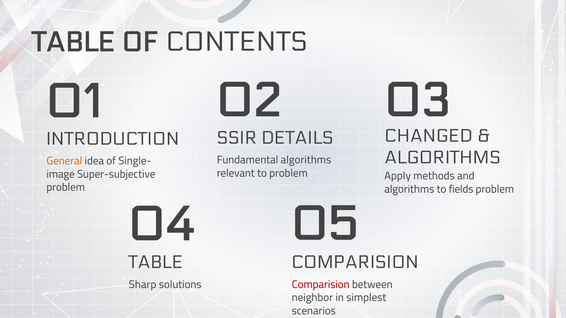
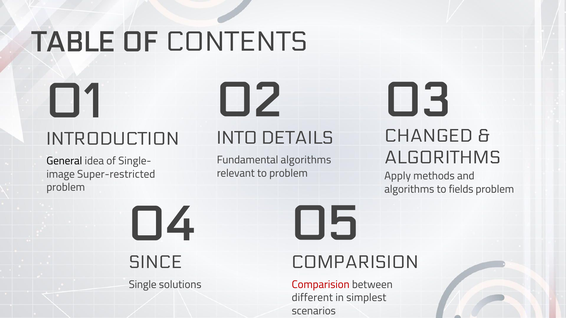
SSIR: SSIR -> INTO (237, 138)
General colour: orange -> black (64, 161)
Super-subjective: Super-subjective -> Super-restricted (116, 174)
TABLE: TABLE -> SINCE (156, 263)
Sharp: Sharp -> Single (143, 285)
neighbor: neighbor -> different (312, 298)
